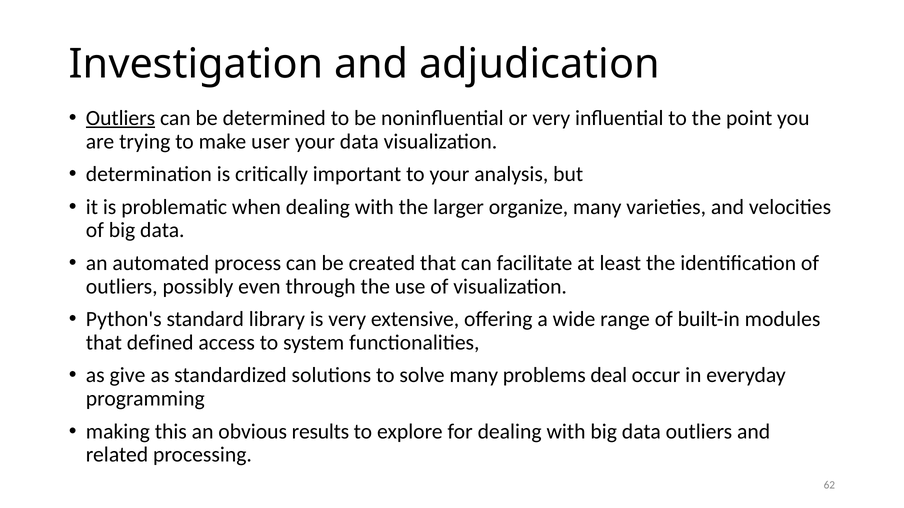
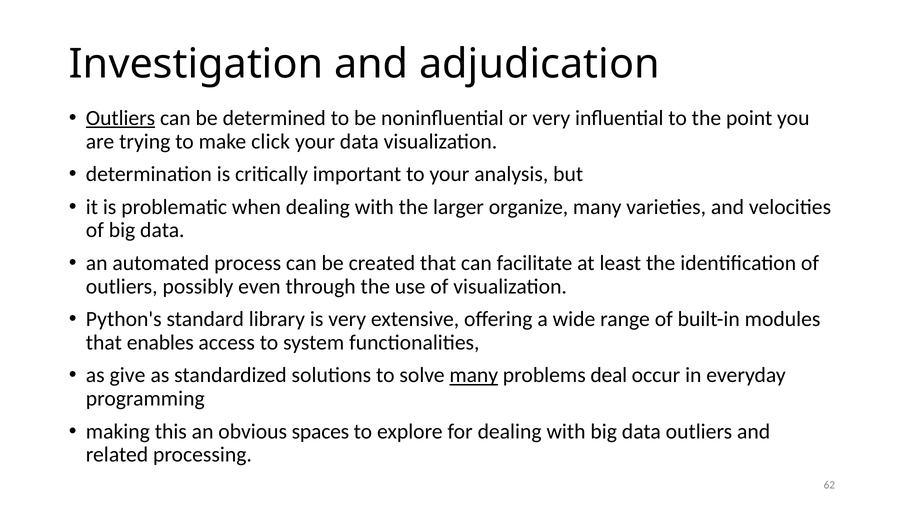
user: user -> click (271, 142)
defined: defined -> enables (160, 343)
many underline: none -> present (474, 376)
results: results -> spaces (320, 432)
